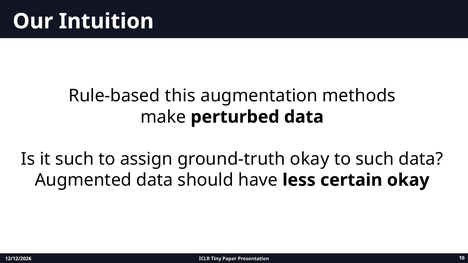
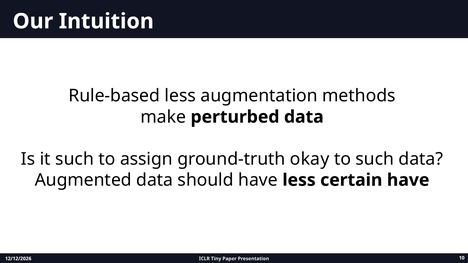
Rule-based this: this -> less (180, 96)
certain okay: okay -> have (408, 180)
